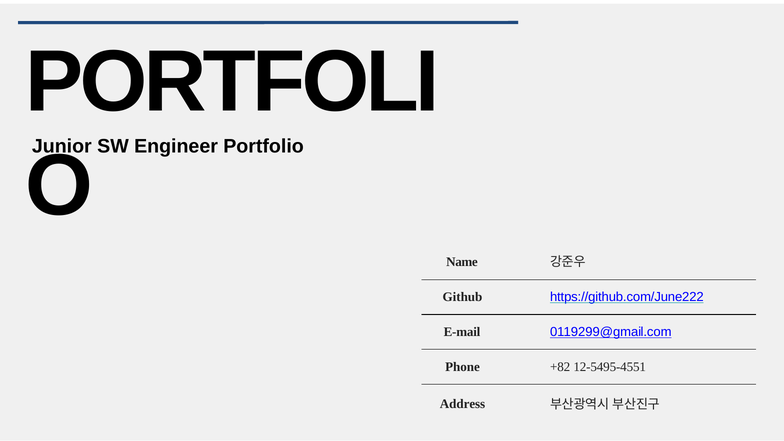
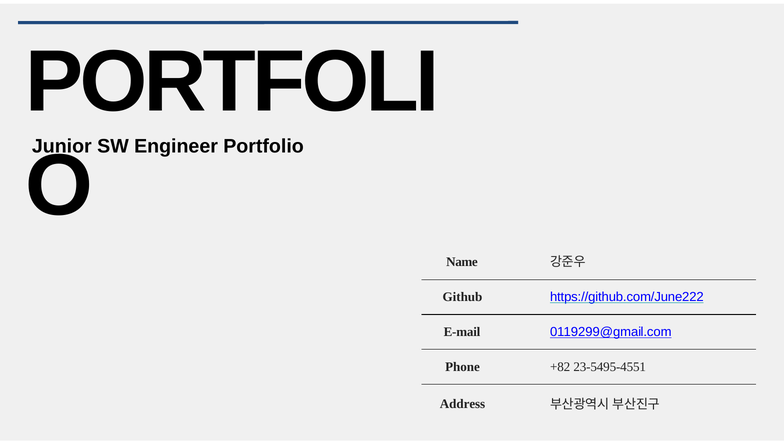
12-5495-4551: 12-5495-4551 -> 23-5495-4551 (610, 367)
